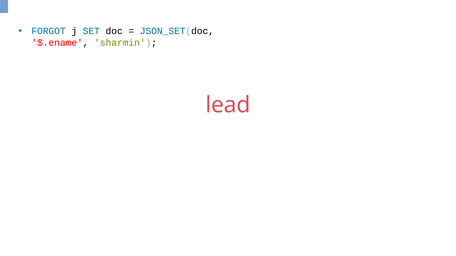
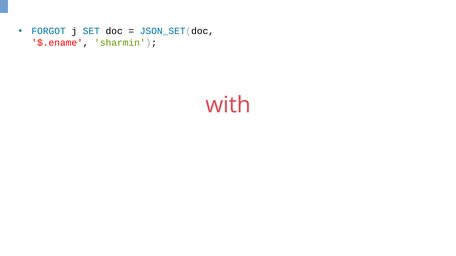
lead: lead -> with (228, 105)
